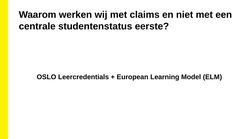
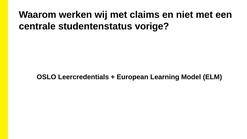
eerste: eerste -> vorige (152, 26)
